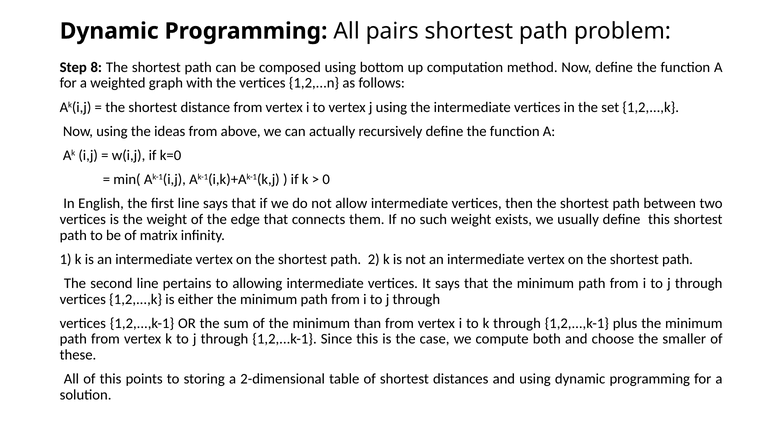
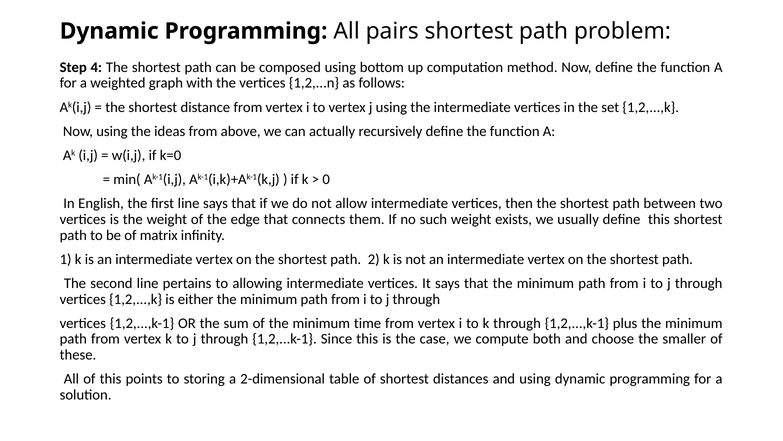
8: 8 -> 4 (96, 67)
than: than -> time (368, 323)
